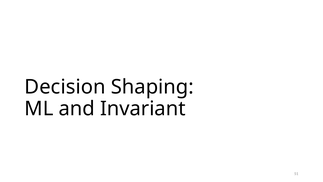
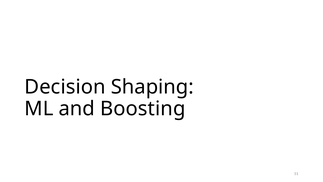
Invariant: Invariant -> Boosting (143, 109)
